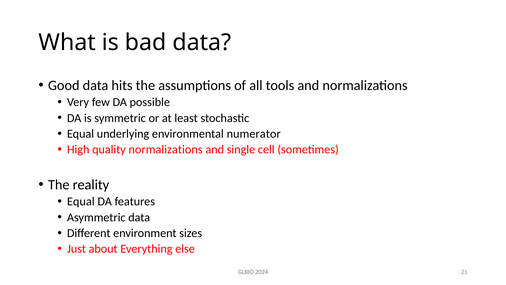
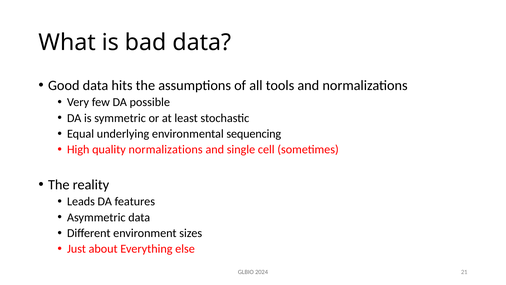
numerator: numerator -> sequencing (254, 134)
Equal: Equal -> Leads (81, 201)
